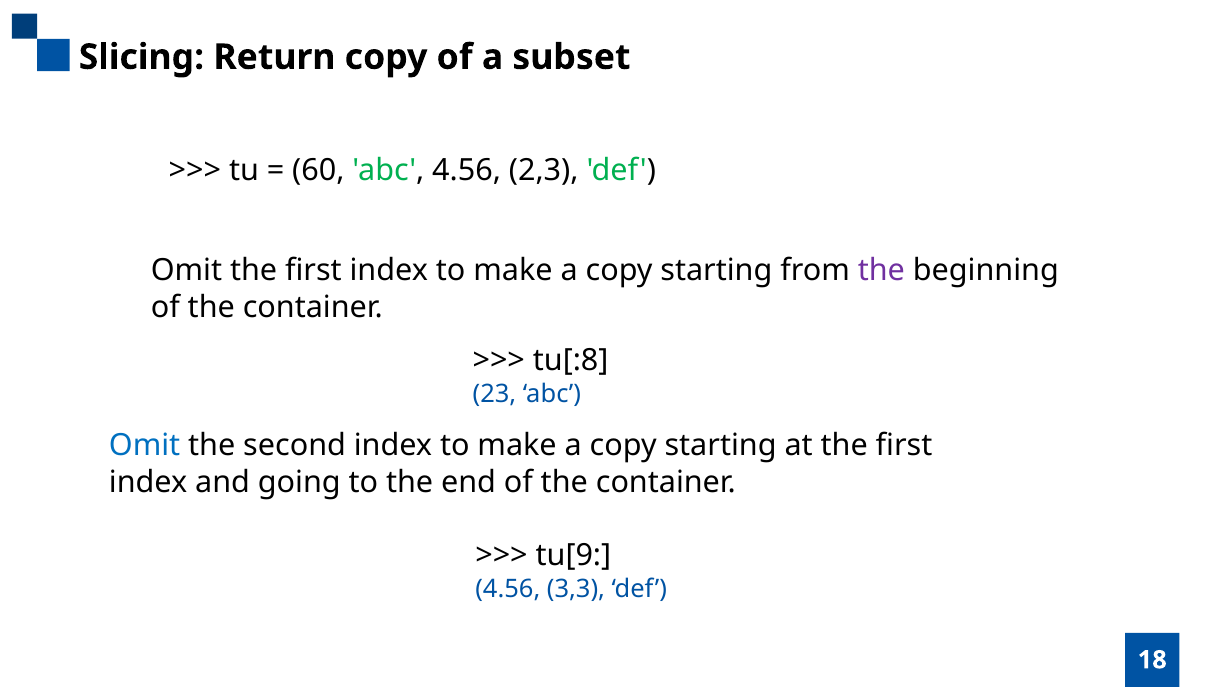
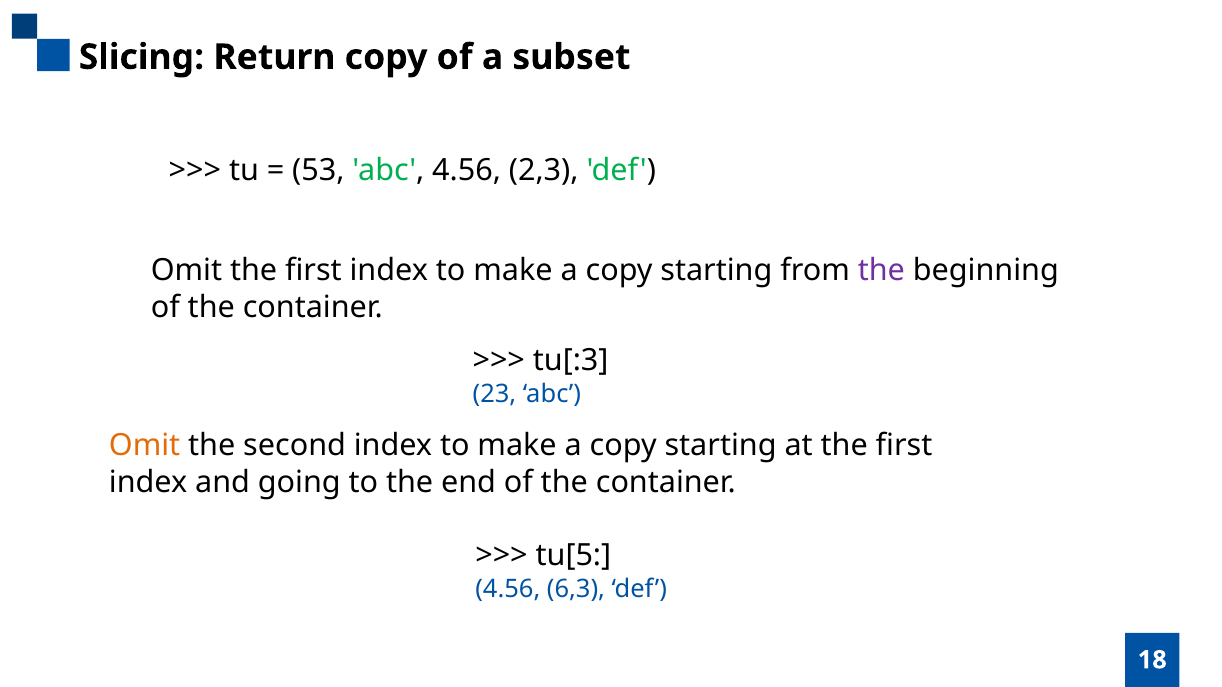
60: 60 -> 53 (318, 170)
tu[:8: tu[:8 -> tu[:3 (571, 361)
Omit colour: blue -> orange (145, 446)
tu[9: tu[9 -> tu[5 (573, 556)
3,3: 3,3 -> 6,3 (576, 589)
